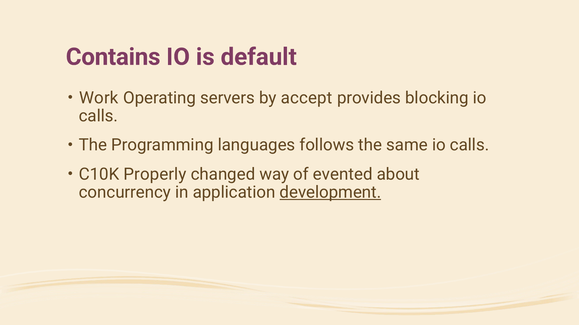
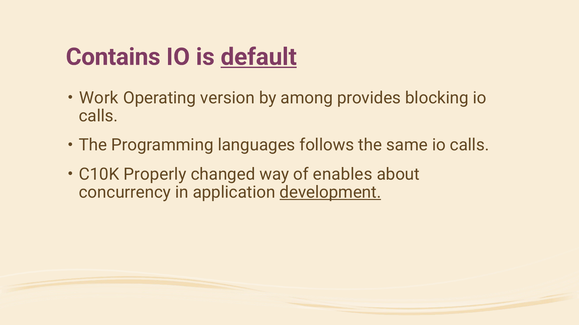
default underline: none -> present (259, 57)
servers: servers -> version (228, 98)
accept: accept -> among (307, 98)
evented: evented -> enables (343, 174)
